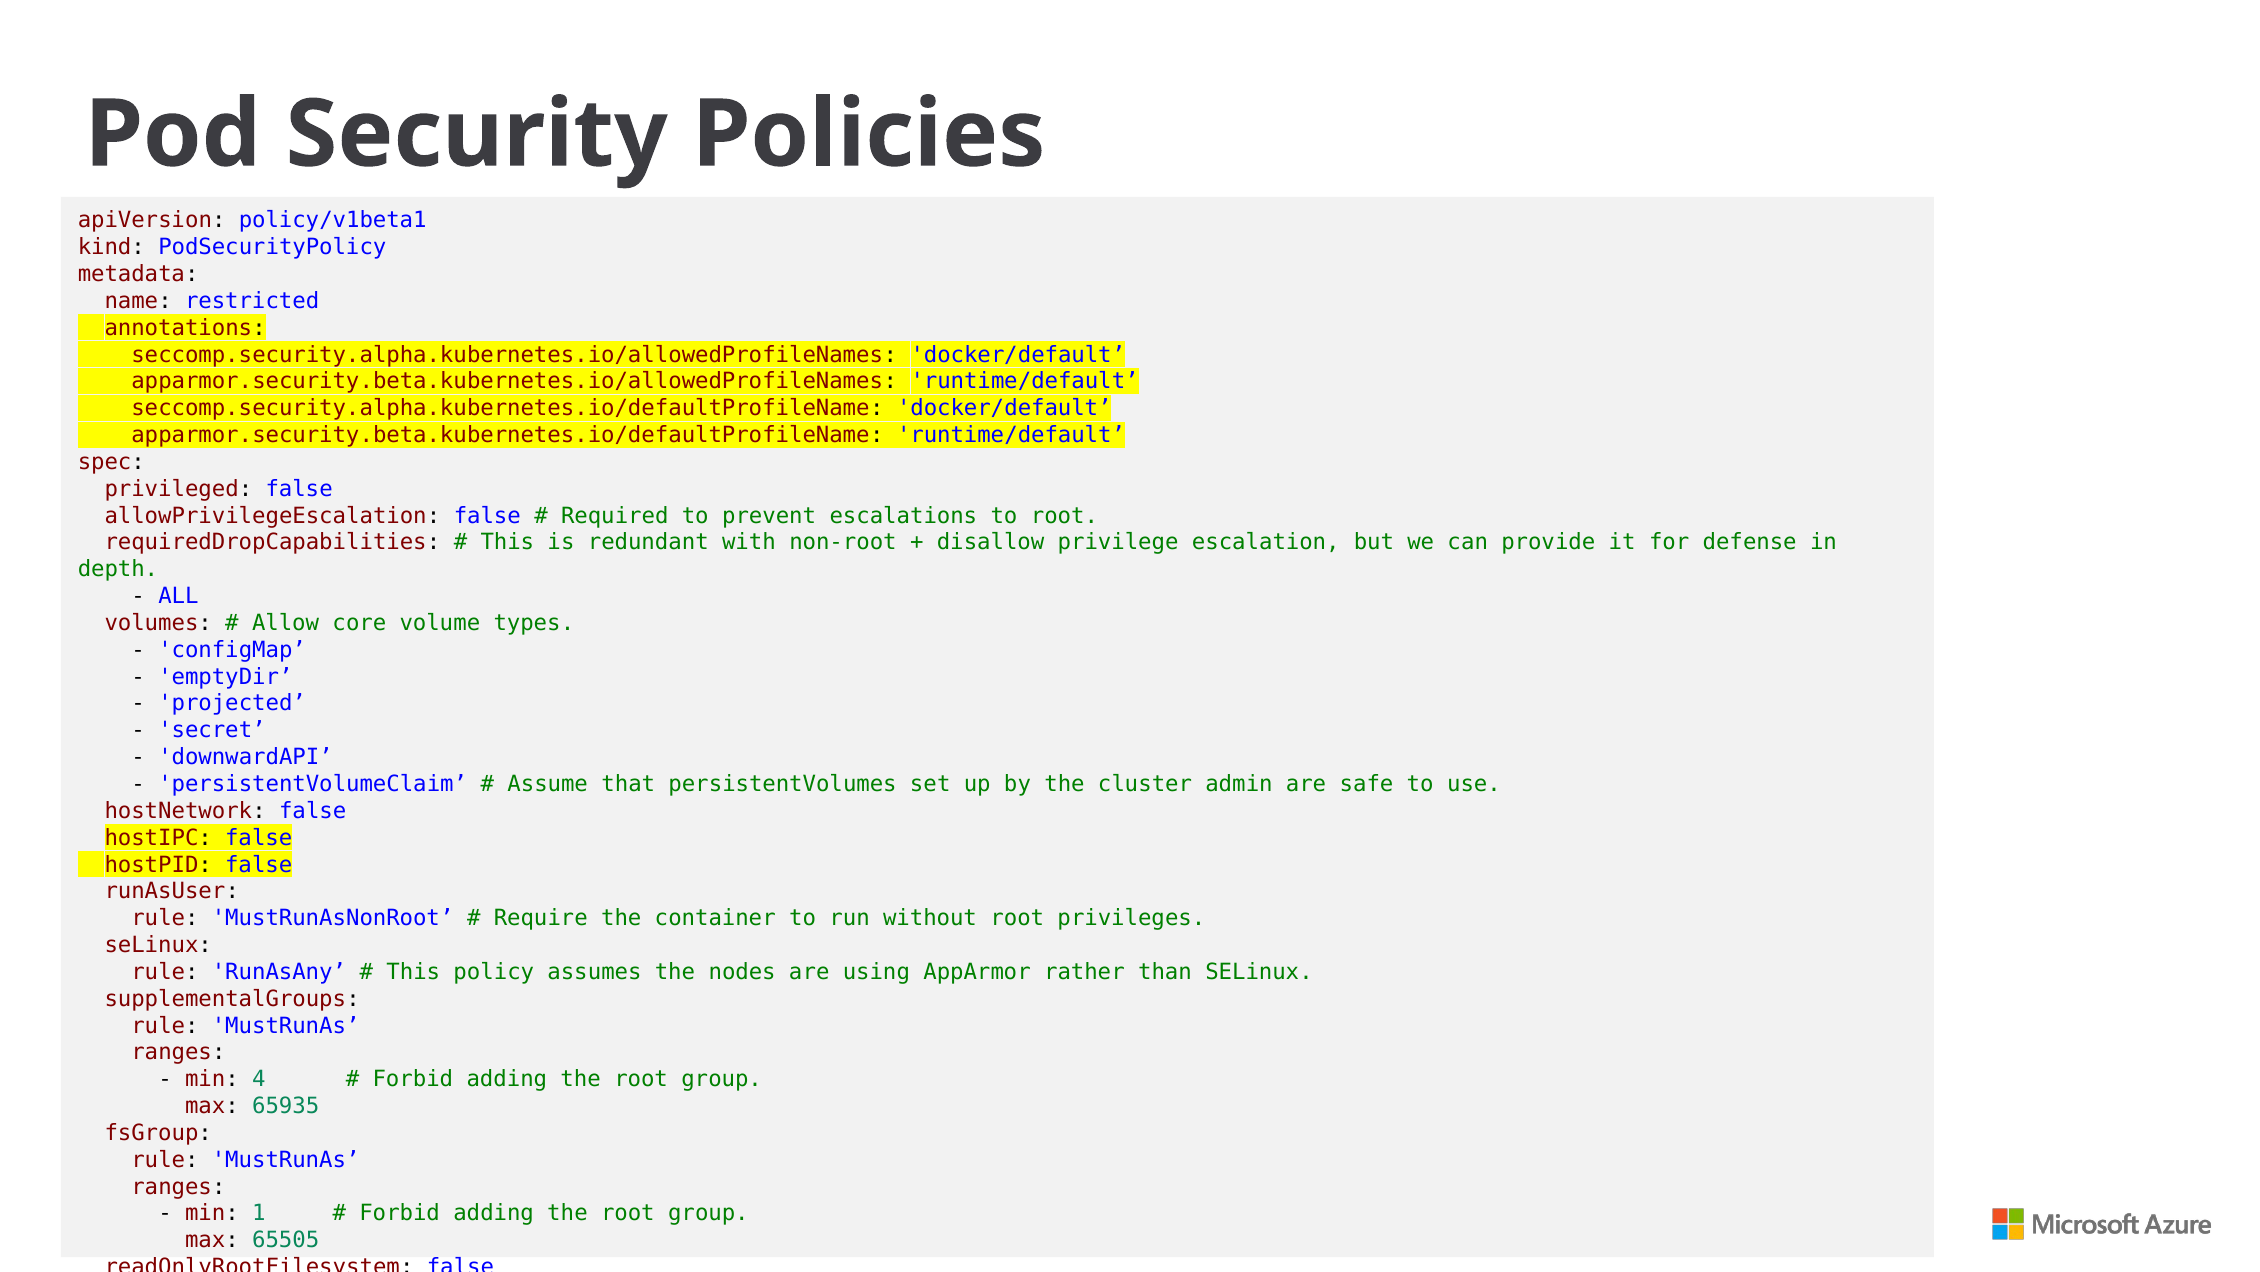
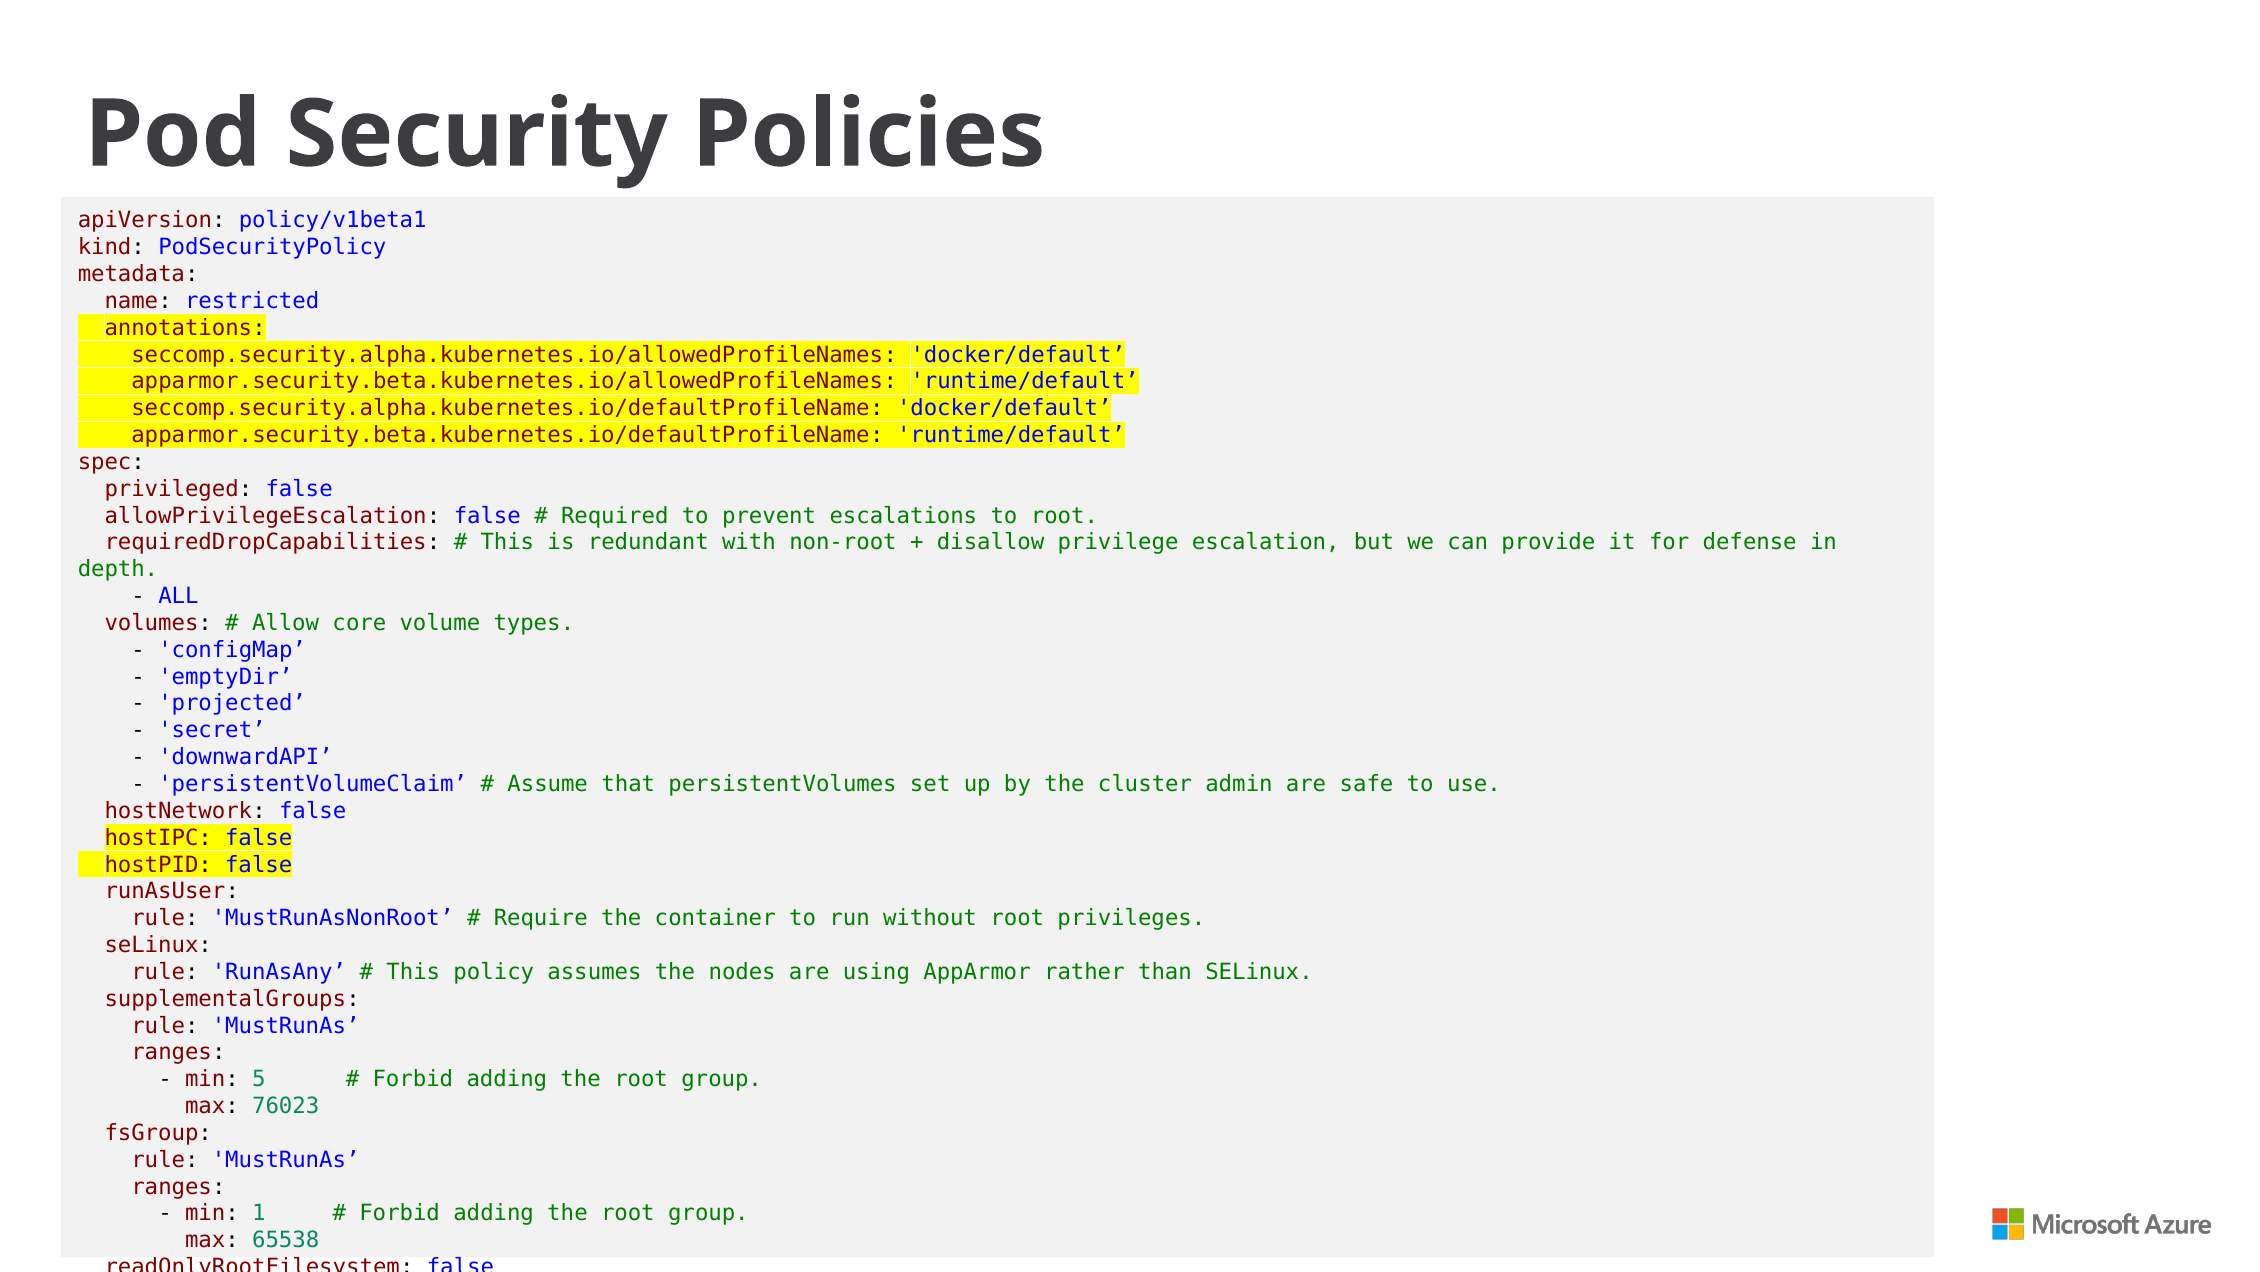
4: 4 -> 5 (259, 1079)
65935: 65935 -> 76023 (286, 1106)
65505: 65505 -> 65538 (286, 1240)
